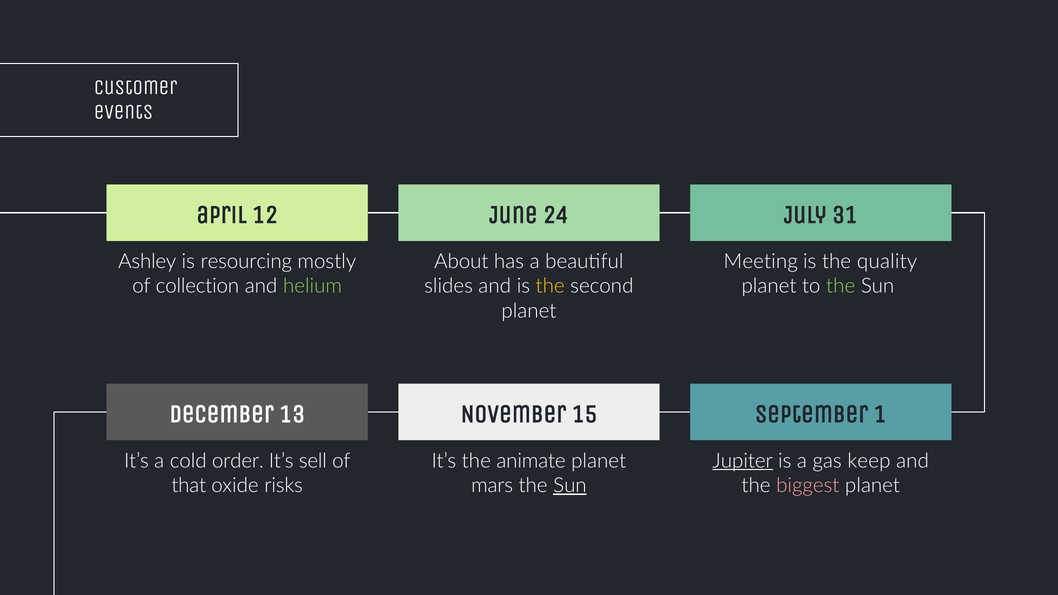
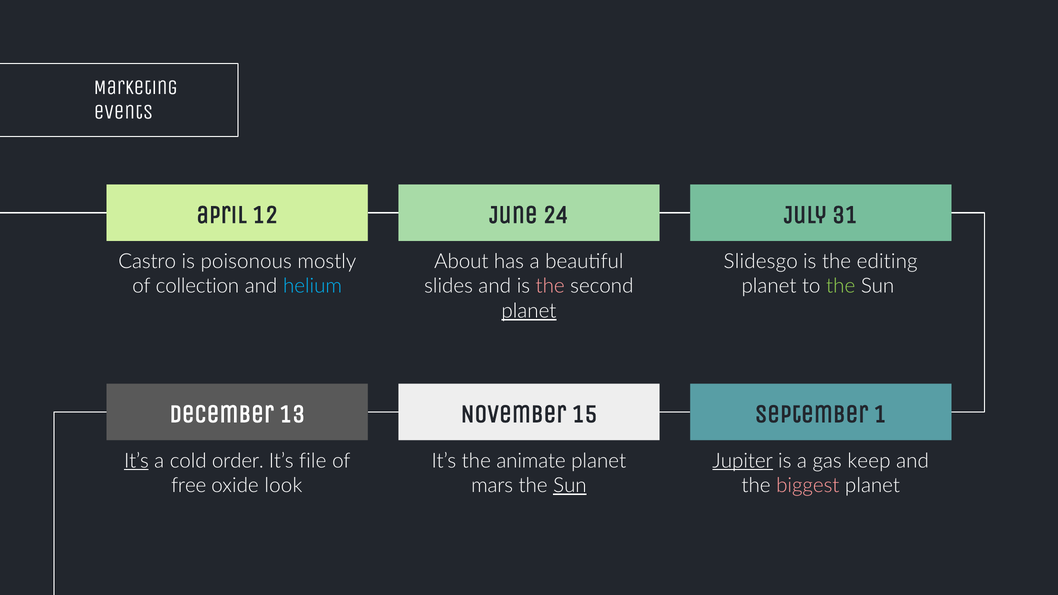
Customer: Customer -> Marketing (136, 88)
Ashley: Ashley -> Castro (147, 262)
resourcing: resourcing -> poisonous (246, 262)
Meeting: Meeting -> Slidesgo (761, 262)
quality: quality -> editing (887, 262)
helium colour: light green -> light blue (313, 286)
the colour: yellow -> pink (550, 286)
planet underline: none -> present (529, 311)
It’s underline: none -> present (136, 461)
sell: sell -> file (313, 461)
that: that -> free (189, 486)
risks: risks -> look (283, 486)
